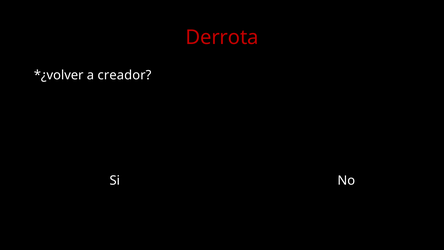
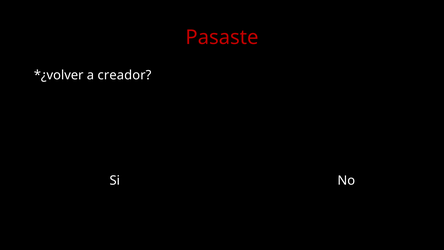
Derrota: Derrota -> Pasaste (222, 37)
